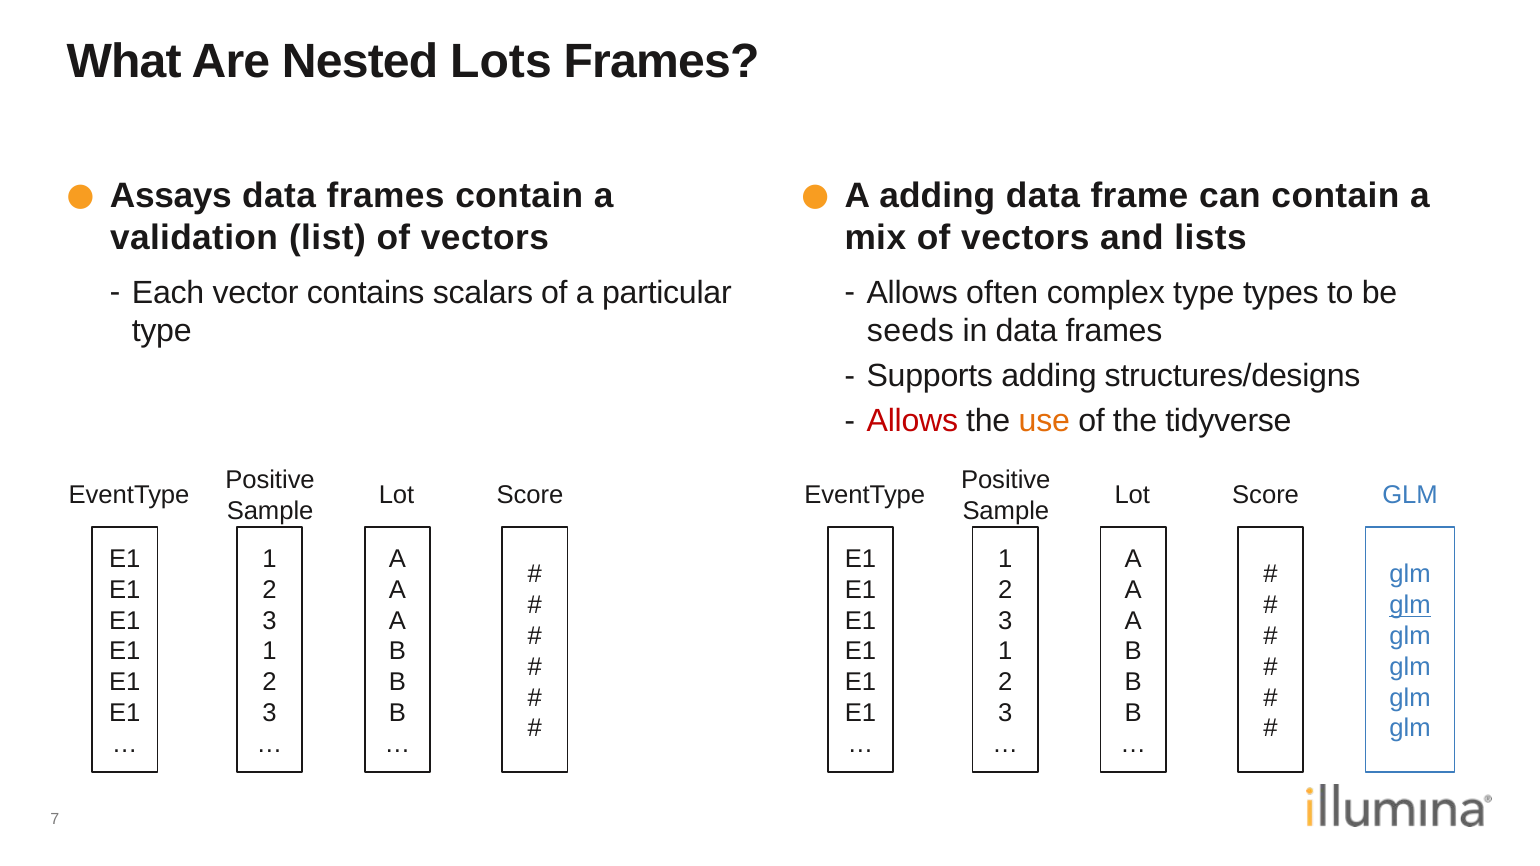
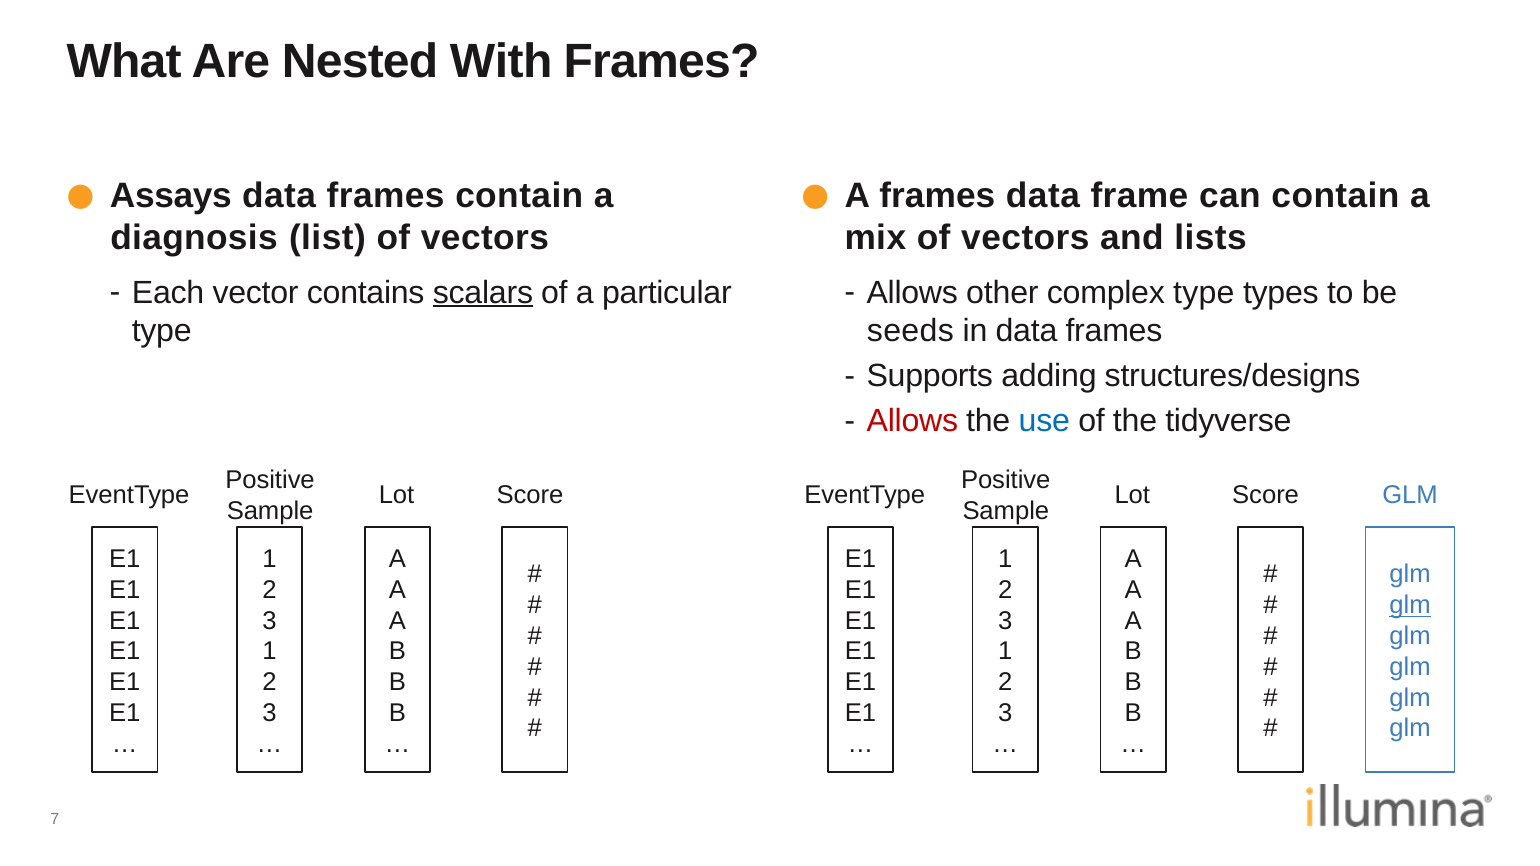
Lots: Lots -> With (501, 61)
A adding: adding -> frames (937, 196)
validation: validation -> diagnosis (194, 238)
scalars underline: none -> present (483, 293)
often: often -> other (1002, 293)
use colour: orange -> blue (1044, 421)
